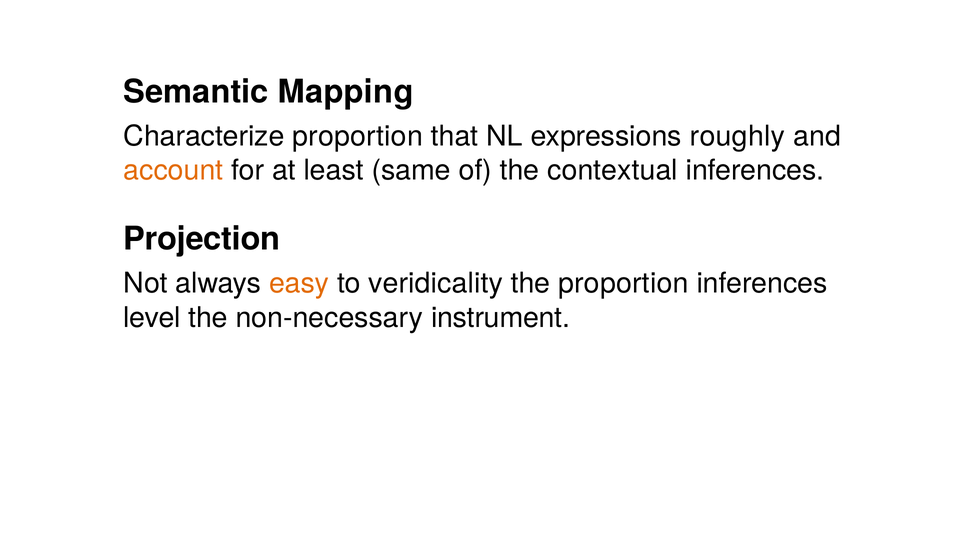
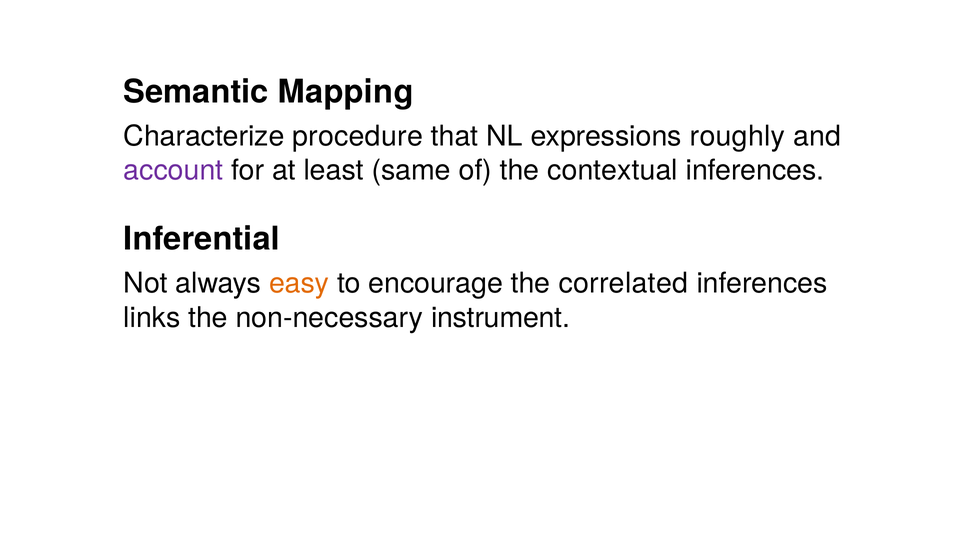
Characterize proportion: proportion -> procedure (358, 136)
account colour: orange -> purple (173, 170)
Projection: Projection -> Inferential (202, 239)
veridicality: veridicality -> encourage (436, 283)
the proportion: proportion -> correlated (623, 283)
level: level -> links (152, 318)
